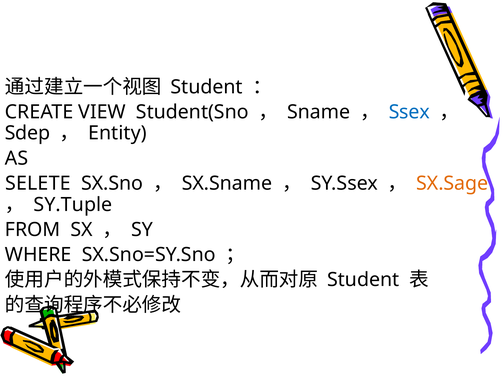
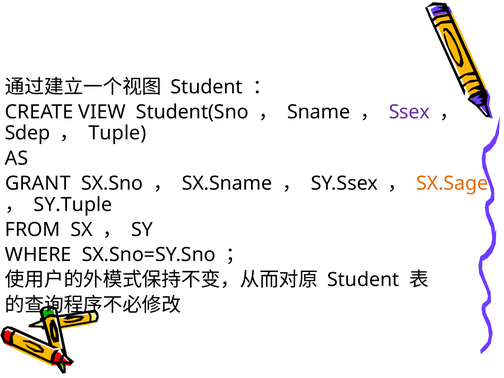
Ssex colour: blue -> purple (409, 112)
Entity: Entity -> Tuple (117, 133)
SELETE: SELETE -> GRANT (38, 183)
